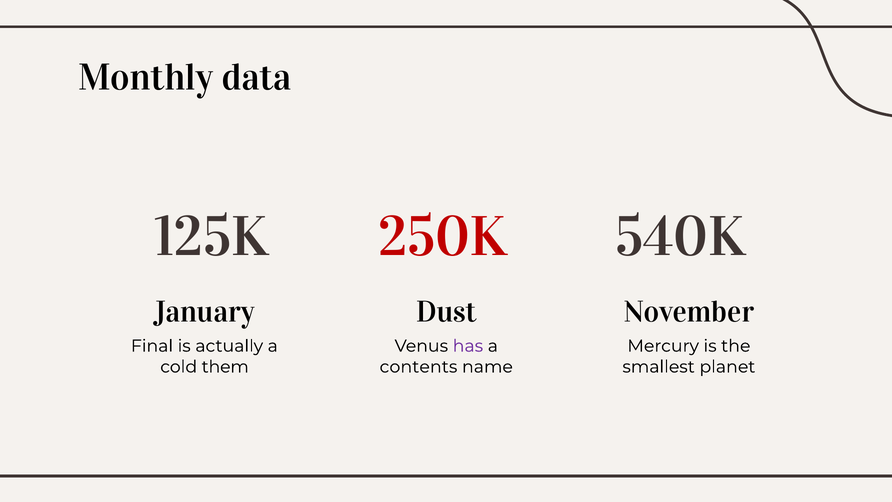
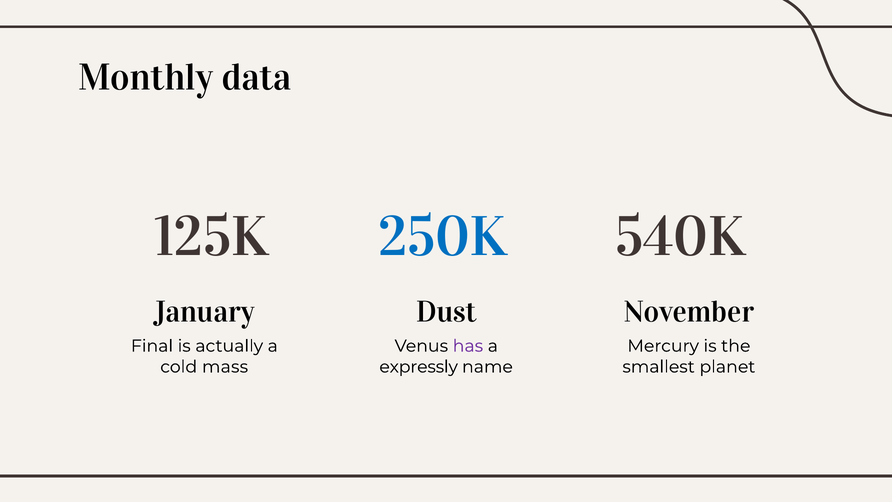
250K colour: red -> blue (443, 237)
them: them -> mass (225, 367)
contents: contents -> expressly (419, 367)
